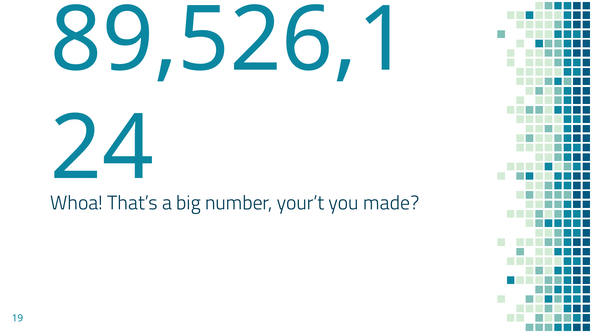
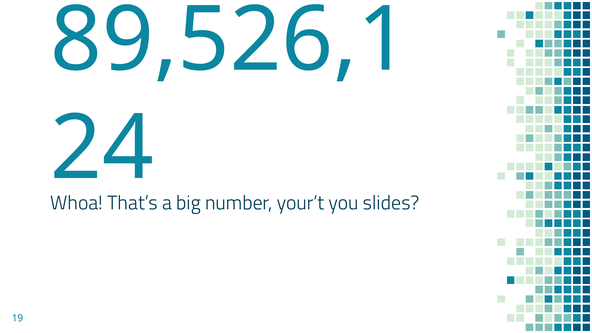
made: made -> slides (391, 203)
